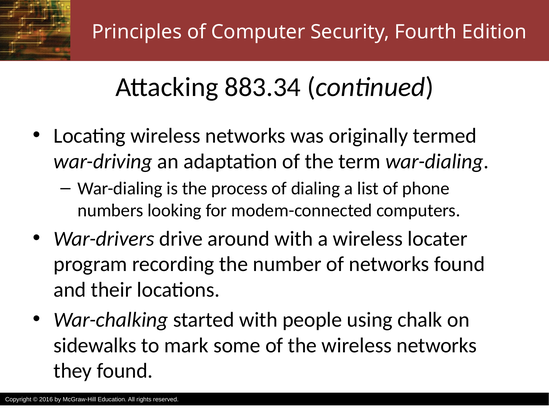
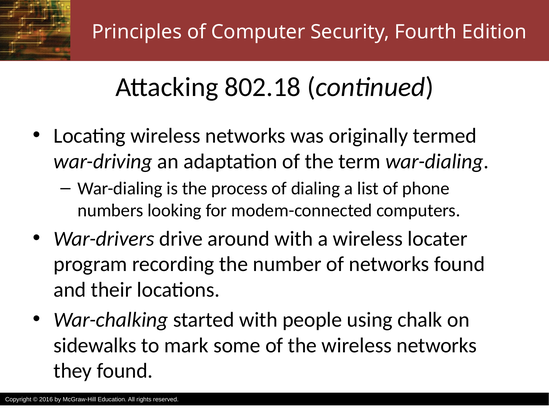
883.34: 883.34 -> 802.18 (263, 87)
